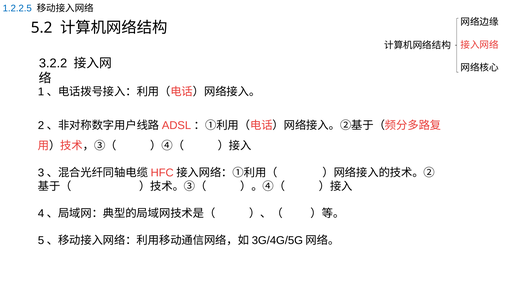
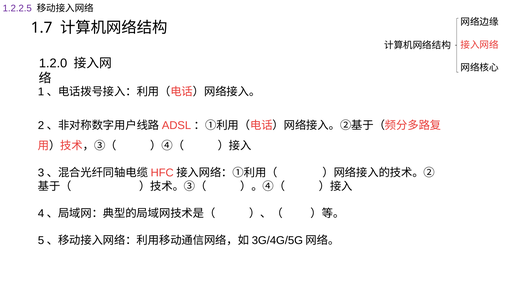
1.2.2.5 colour: blue -> purple (17, 8)
5.2: 5.2 -> 1.7 (42, 28)
3.2.2: 3.2.2 -> 1.2.0 (53, 63)
